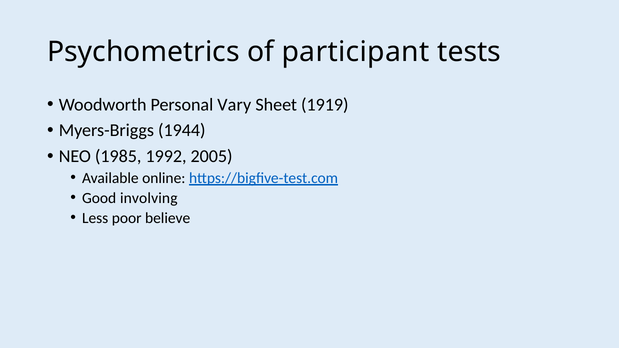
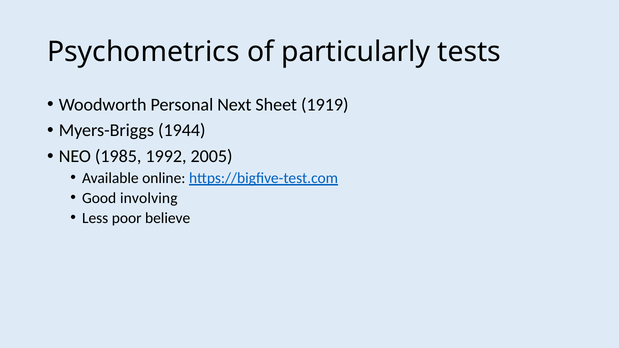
participant: participant -> particularly (356, 52)
Vary: Vary -> Next (234, 105)
